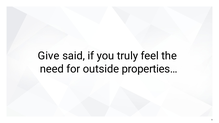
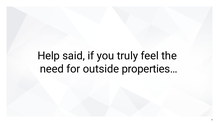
Give: Give -> Help (49, 56)
